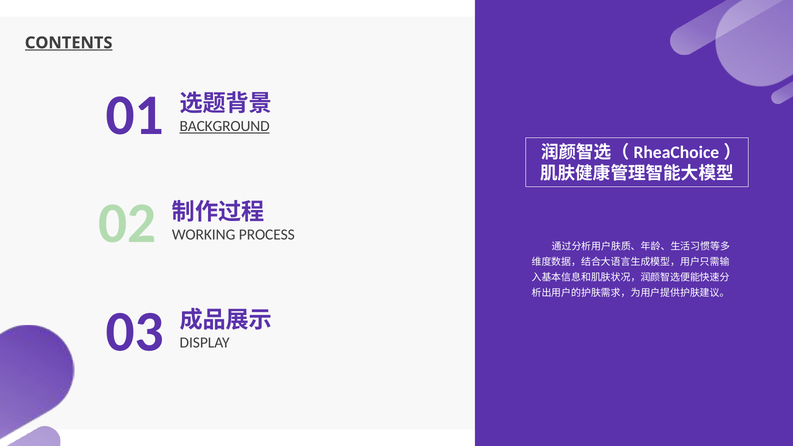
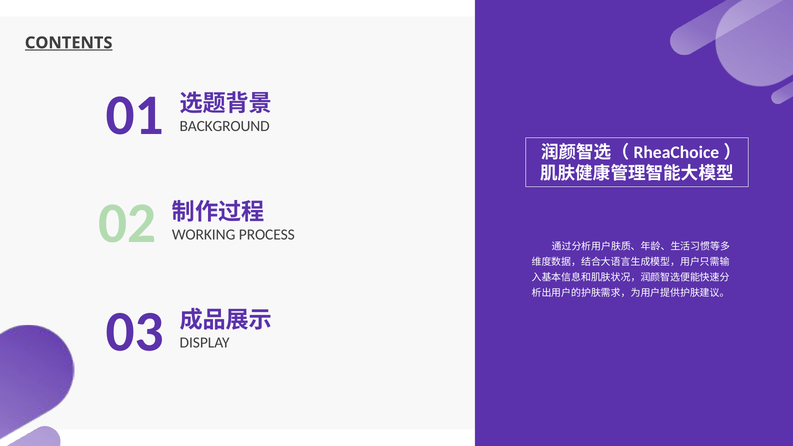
BACKGROUND underline: present -> none (225, 126)
